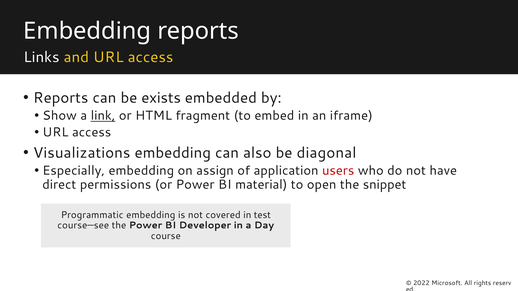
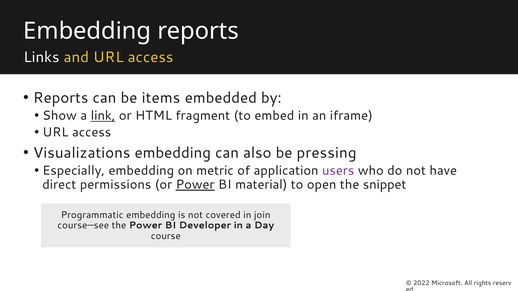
exists: exists -> items (161, 98)
diagonal: diagonal -> pressing (327, 153)
assign: assign -> metric (215, 171)
users colour: red -> purple (338, 171)
Power underline: none -> present (195, 185)
test: test -> join (262, 215)
